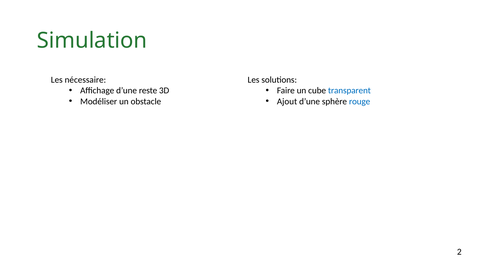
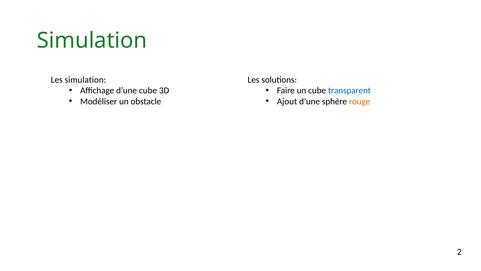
Les nécessaire: nécessaire -> simulation (85, 80)
d’une reste: reste -> cube (148, 90)
rouge colour: blue -> orange (360, 101)
